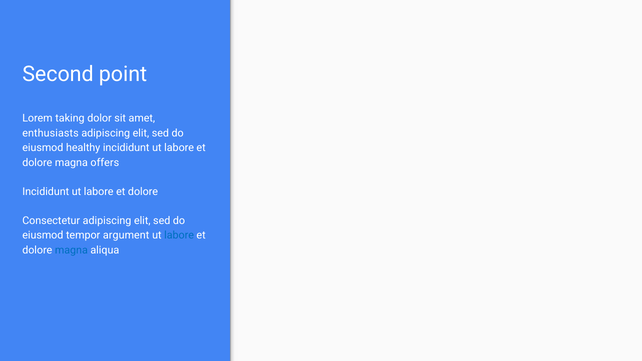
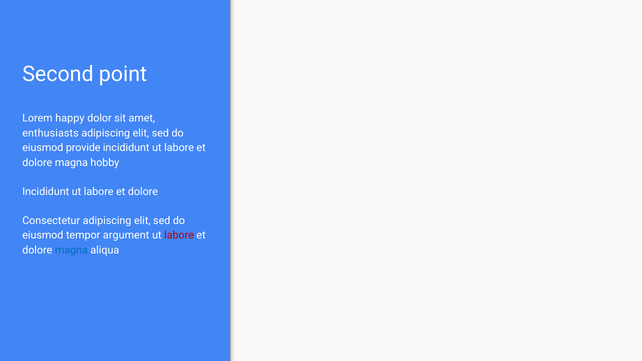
taking: taking -> happy (70, 118)
healthy: healthy -> provide (83, 148)
offers: offers -> hobby (105, 163)
labore colour: blue -> red (179, 236)
